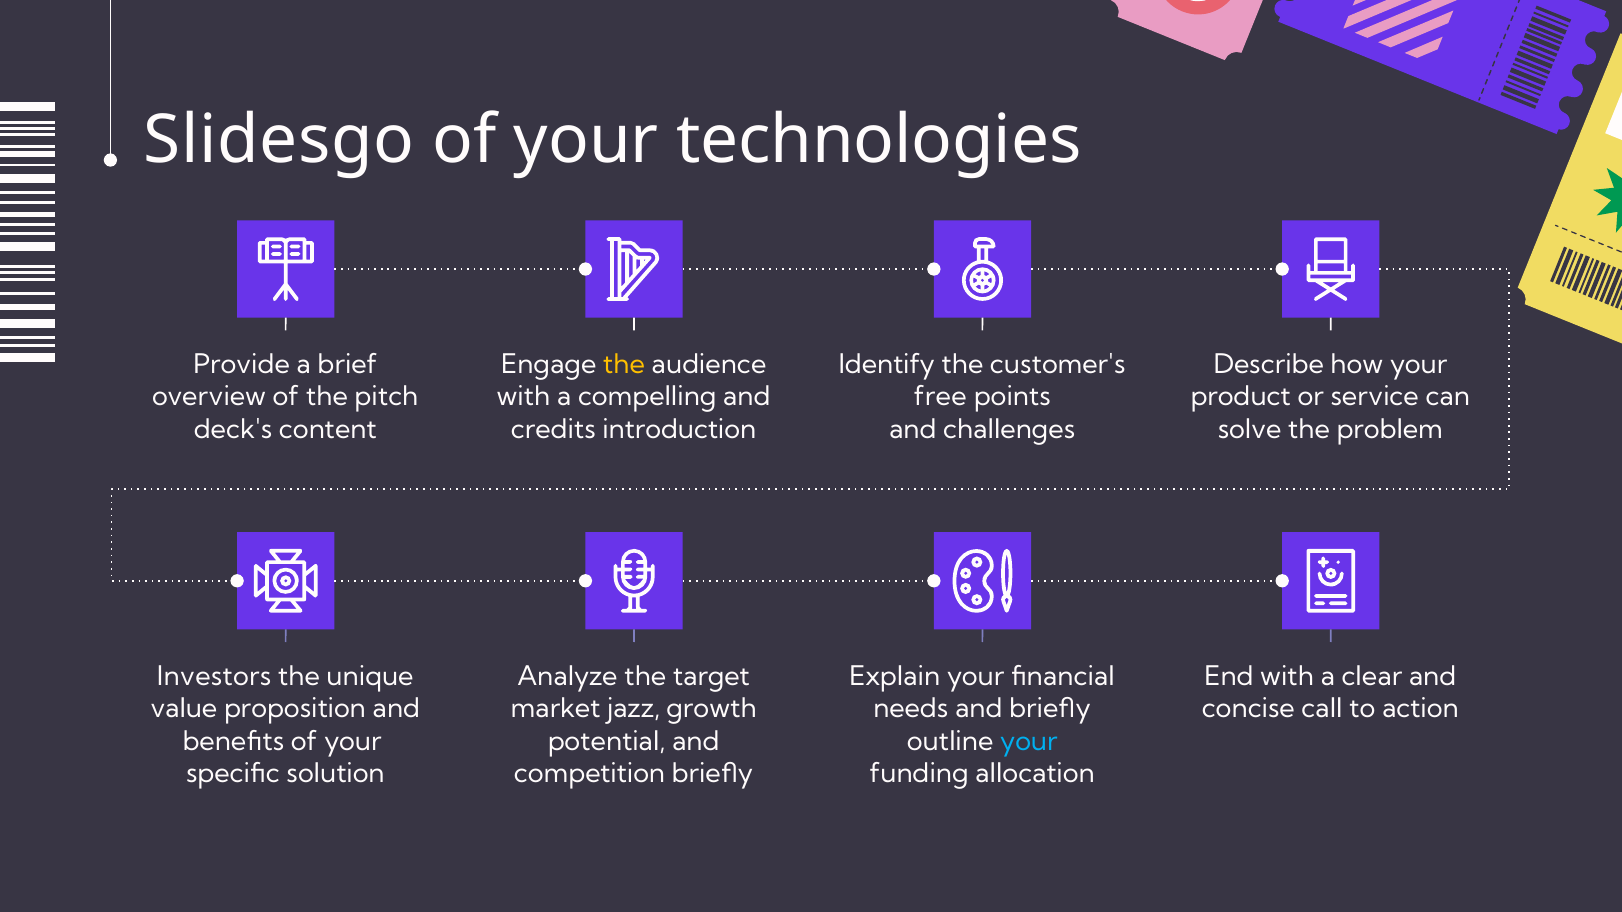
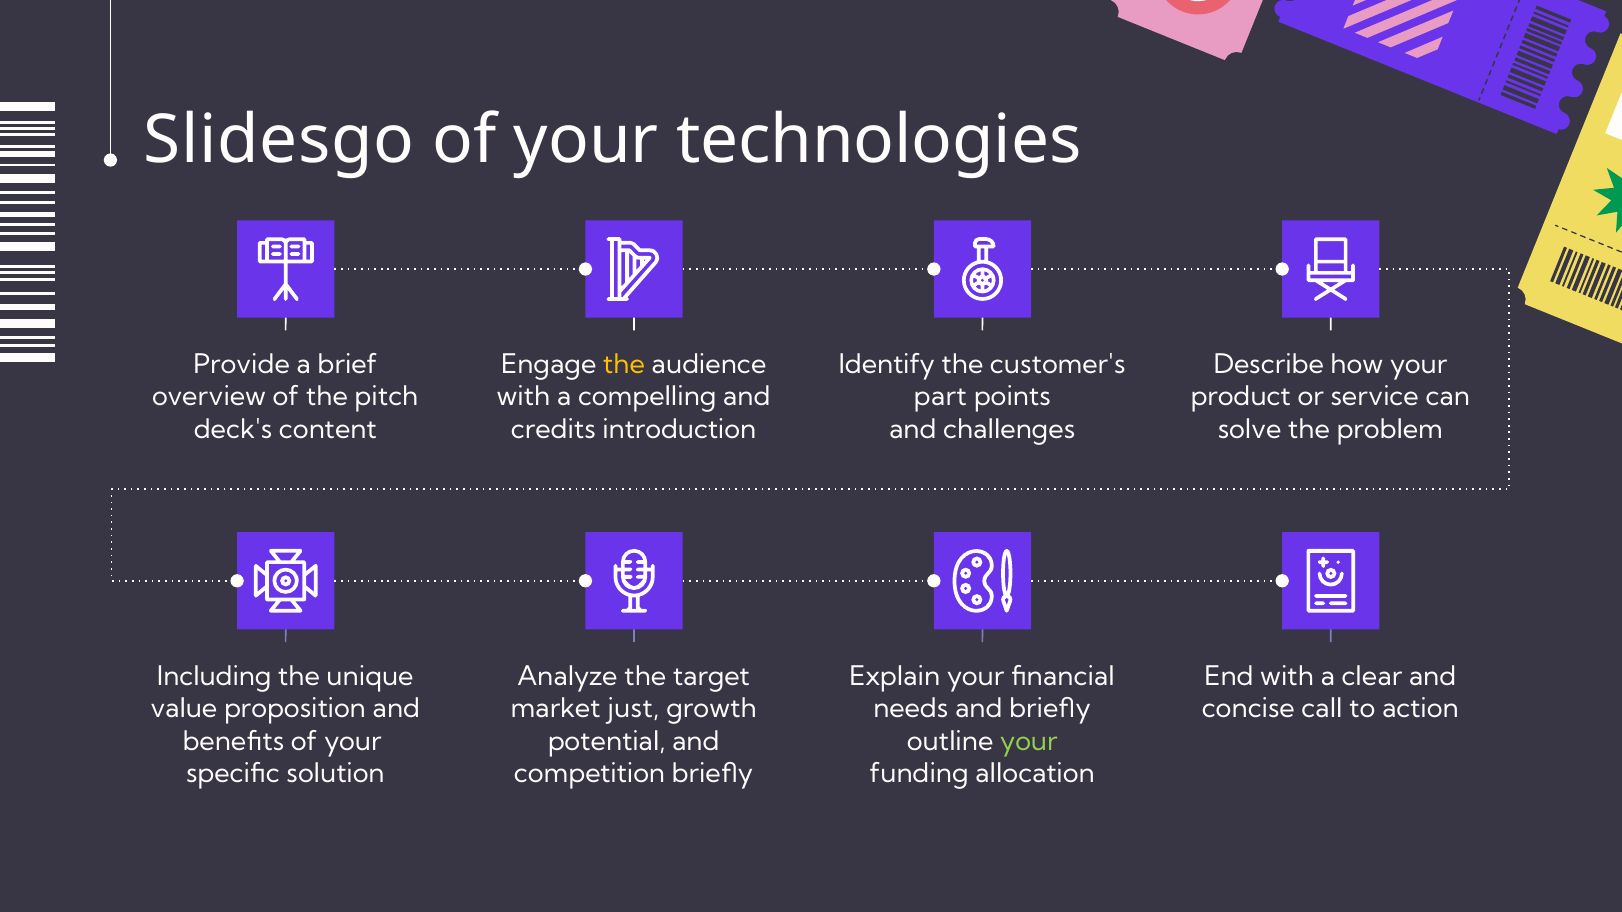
free: free -> part (940, 397)
Investors: Investors -> Including (214, 677)
jazz: jazz -> just (633, 709)
your colour: light blue -> light green (1029, 741)
